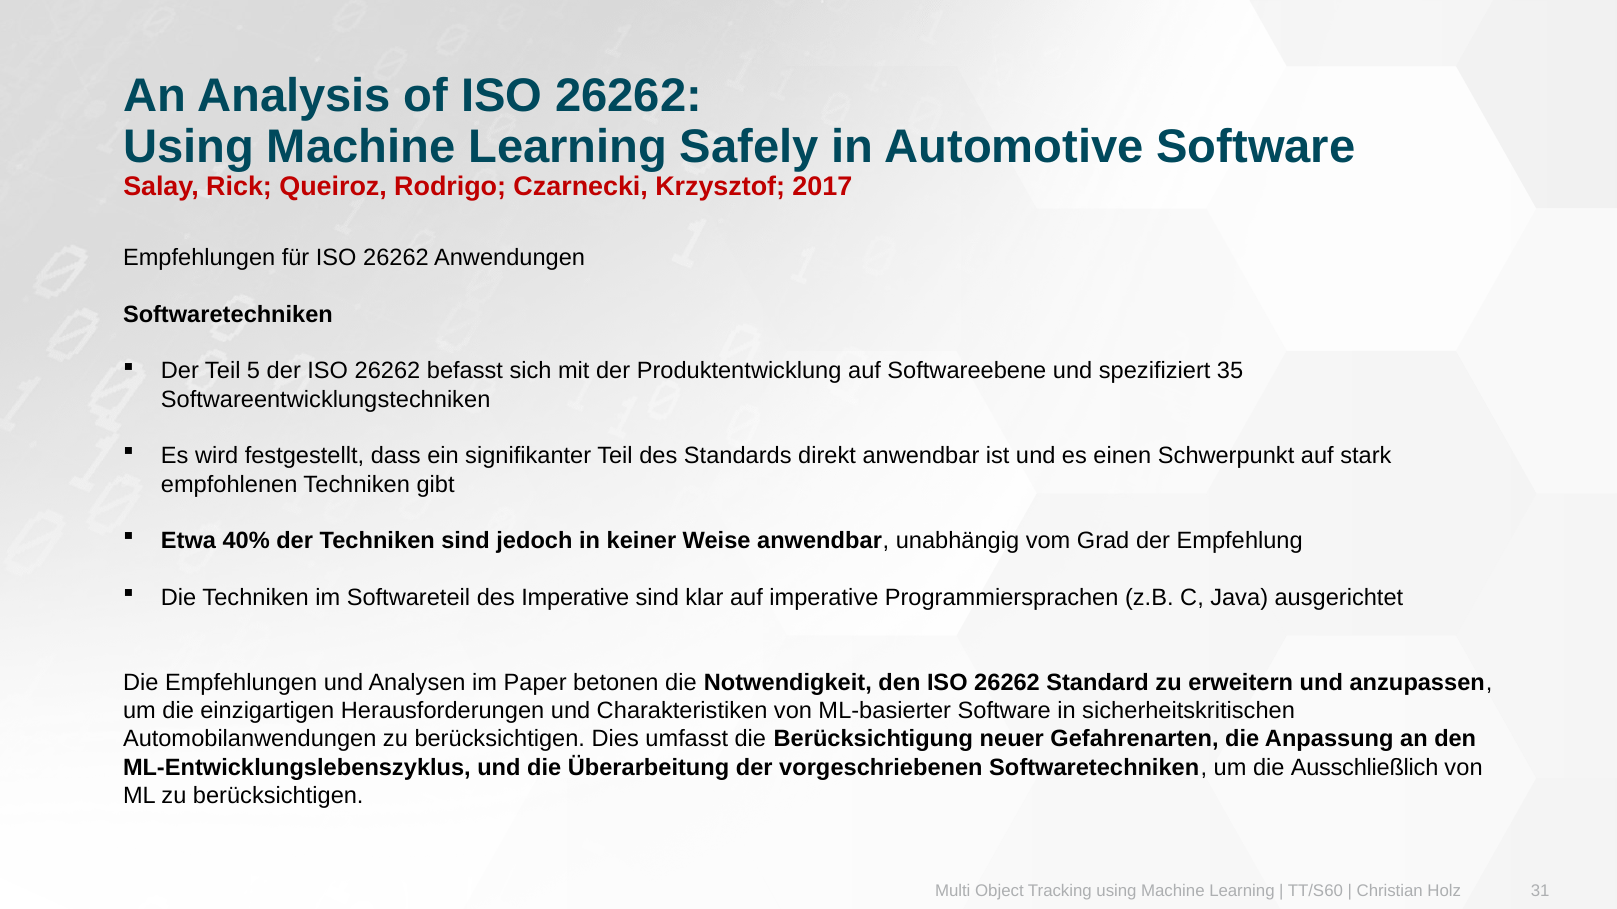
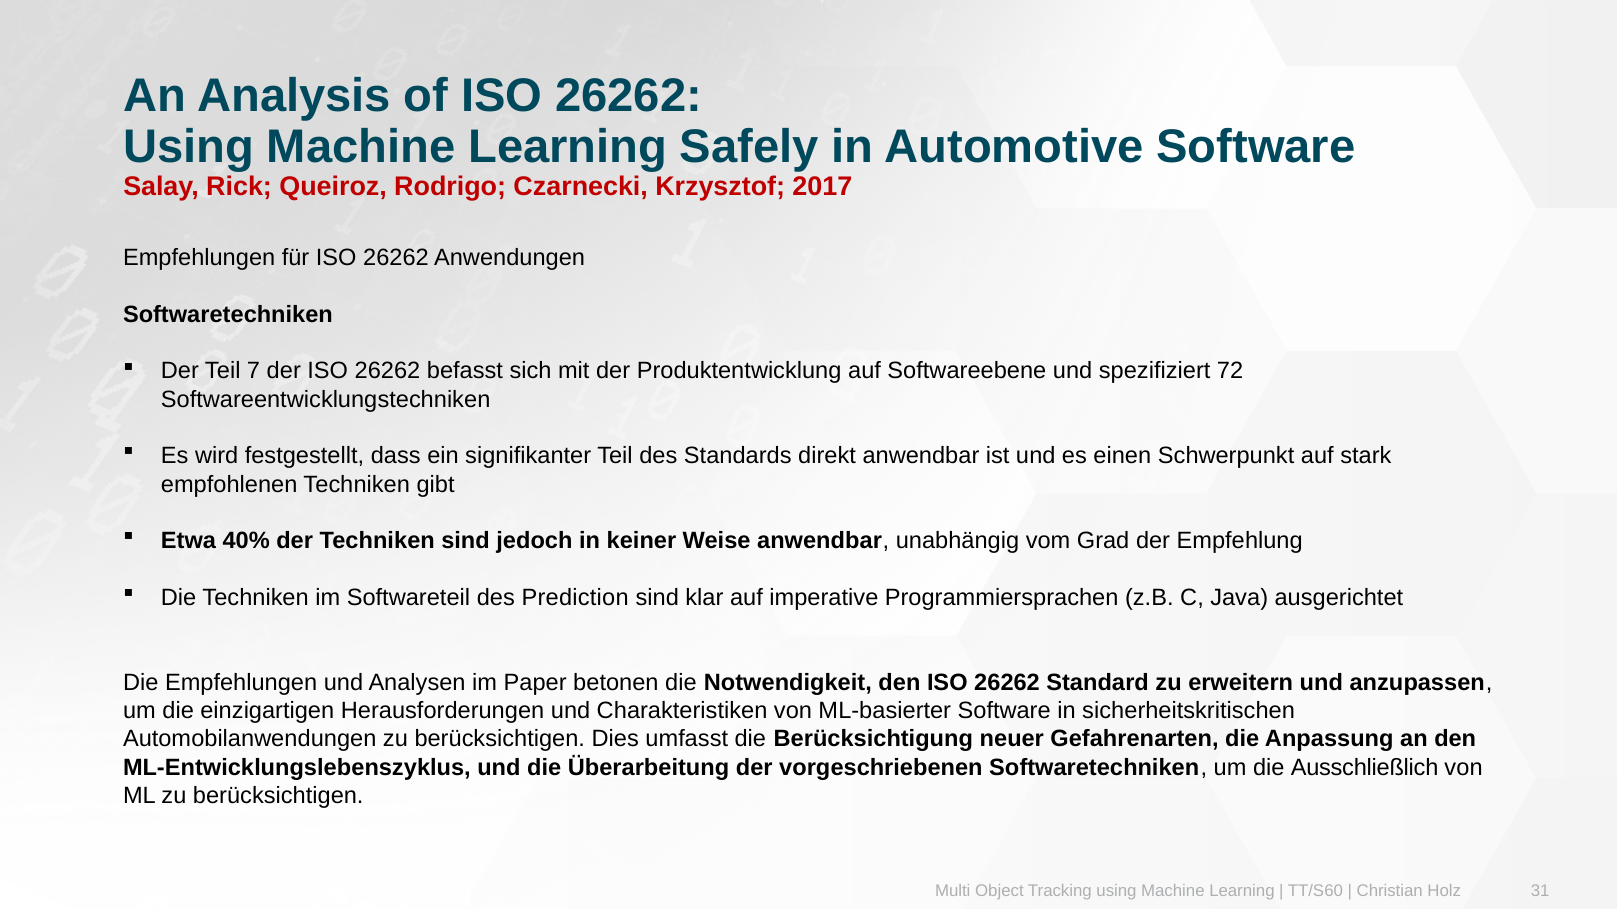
5: 5 -> 7 (254, 371)
35: 35 -> 72 (1230, 371)
des Imperative: Imperative -> Prediction (575, 598)
